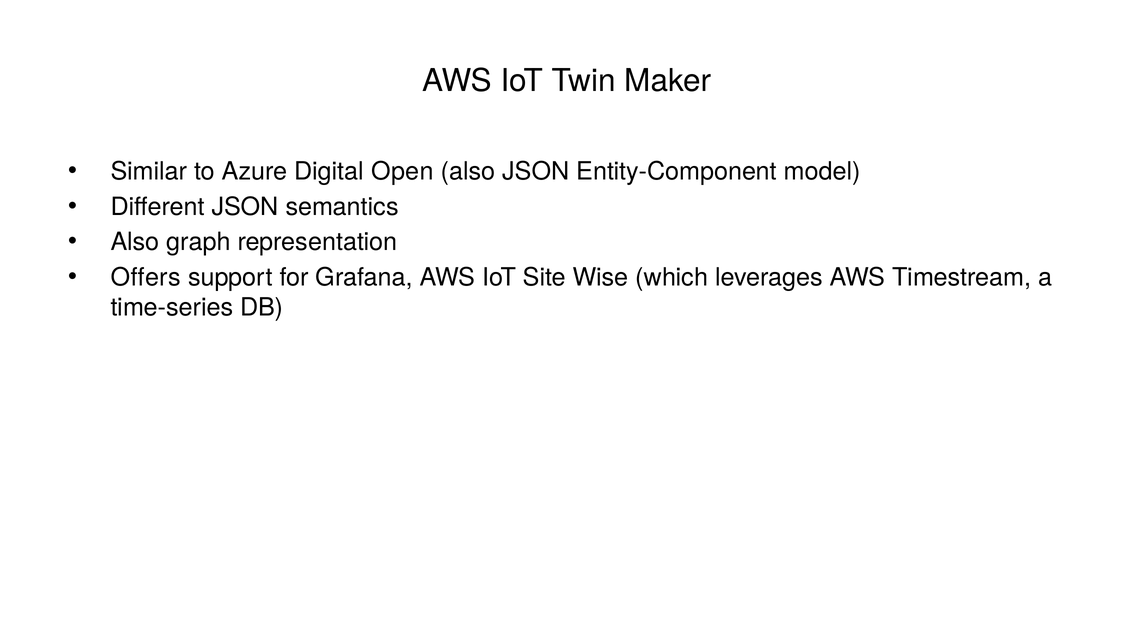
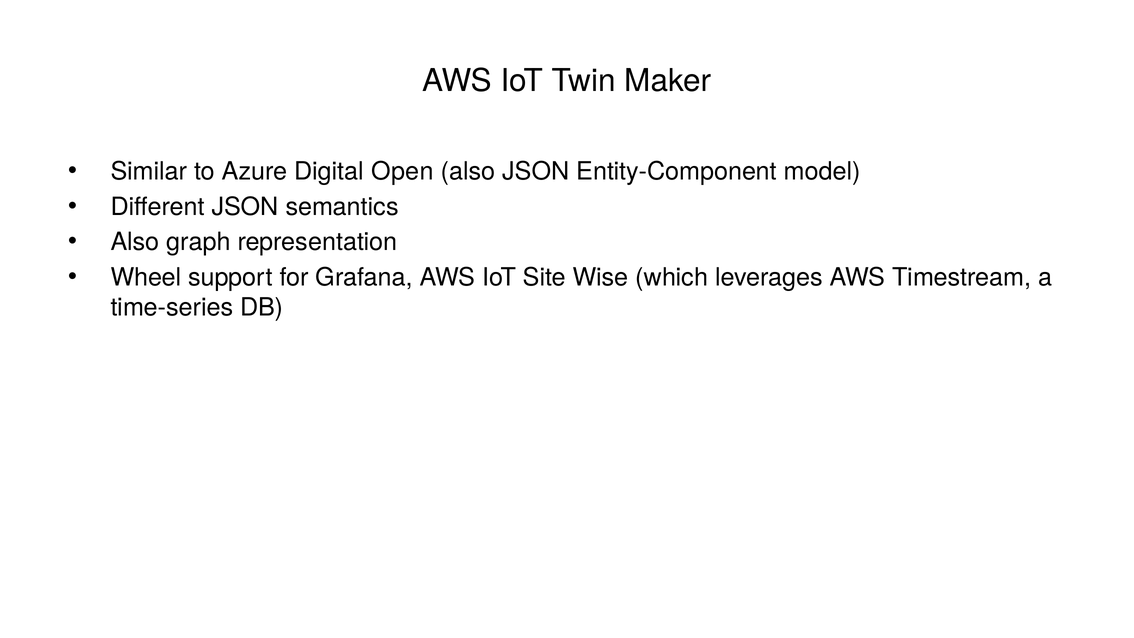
Offers: Offers -> Wheel (146, 277)
